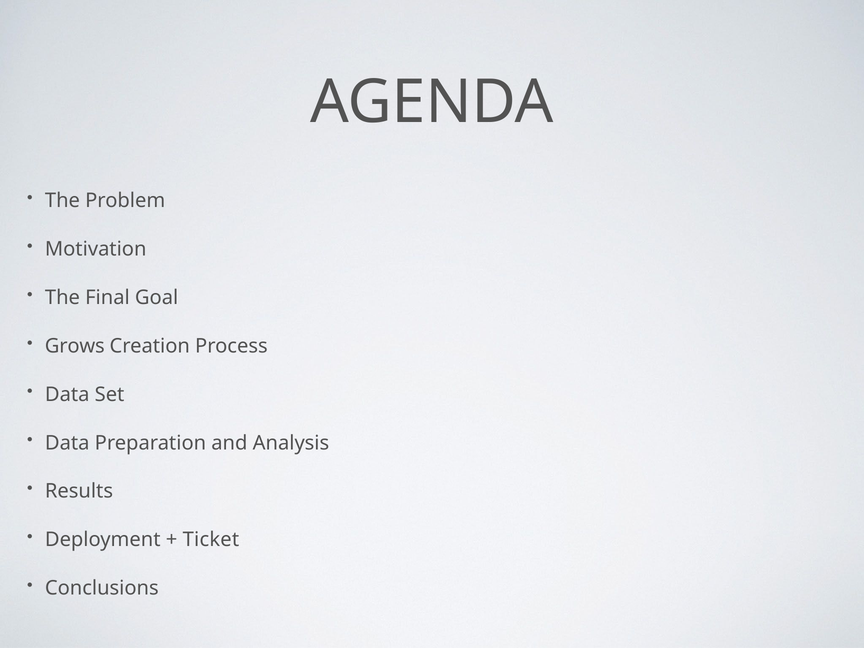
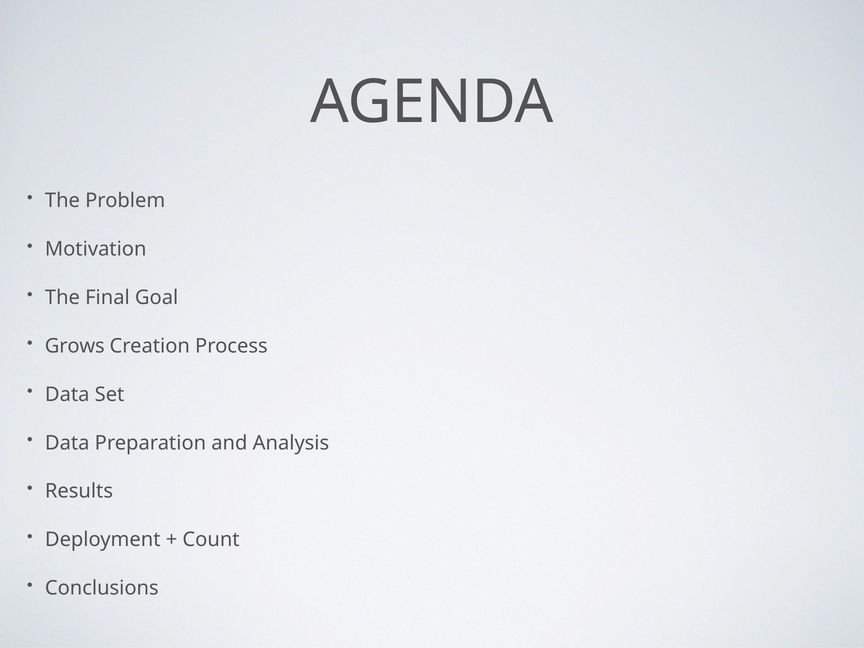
Ticket: Ticket -> Count (211, 540)
